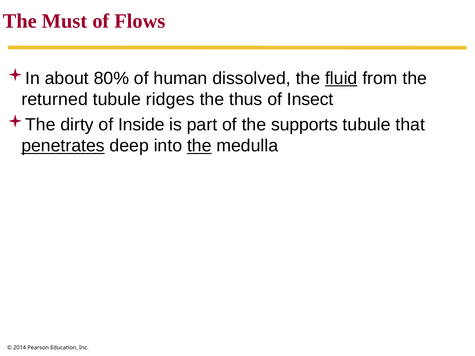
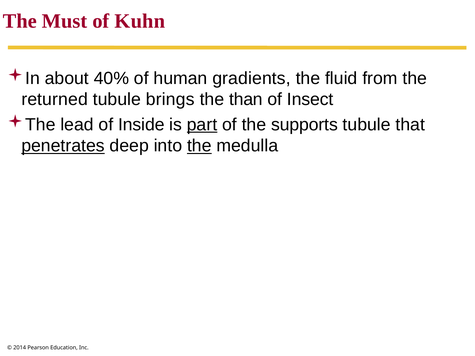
Flows: Flows -> Kuhn (140, 21)
80%: 80% -> 40% (111, 78)
dissolved: dissolved -> gradients (252, 78)
fluid underline: present -> none (341, 78)
ridges: ridges -> brings (170, 99)
thus: thus -> than (246, 99)
dirty: dirty -> lead (77, 125)
part underline: none -> present (202, 125)
